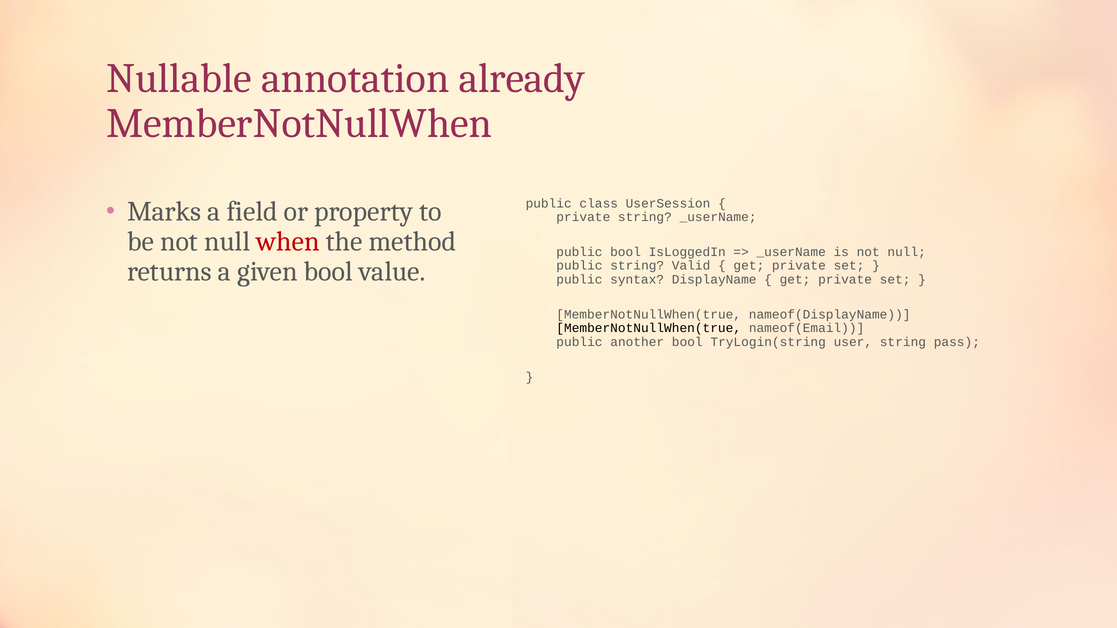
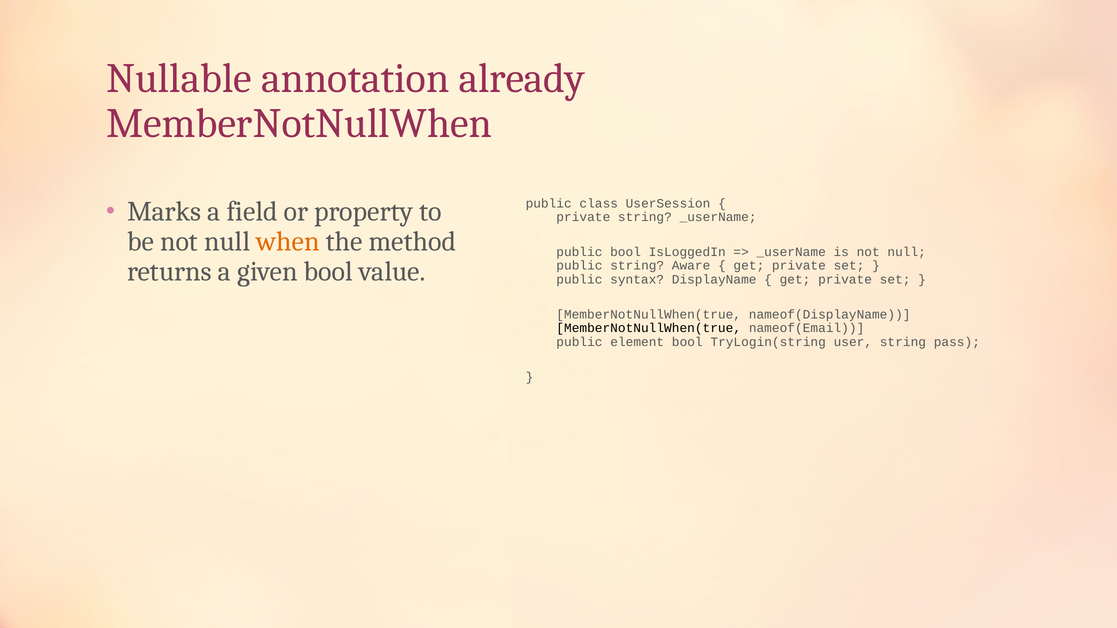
when colour: red -> orange (288, 242)
Valid: Valid -> Aware (691, 266)
another: another -> element (637, 342)
